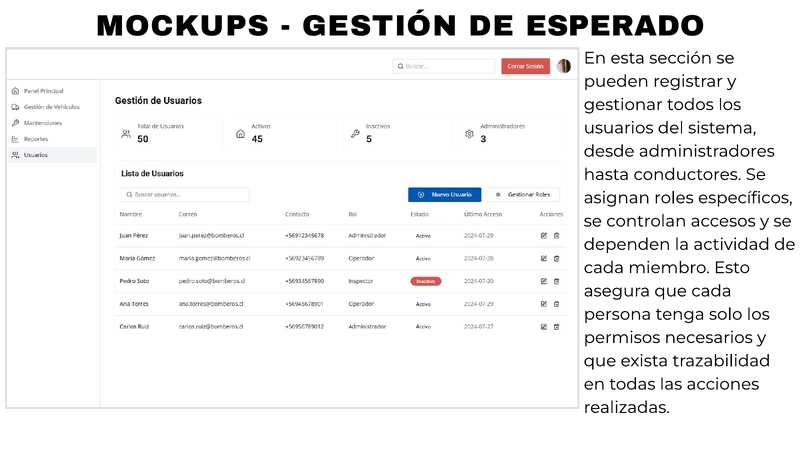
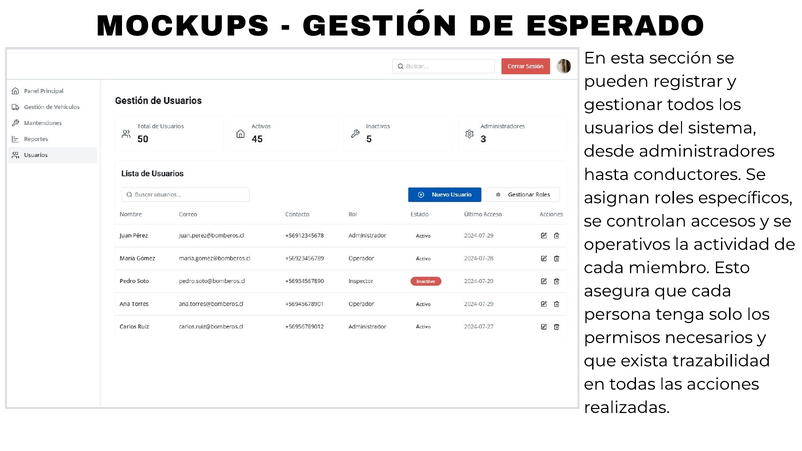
dependen: dependen -> operativos (627, 244)
